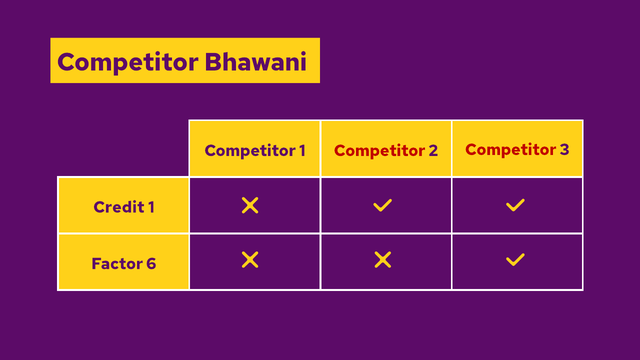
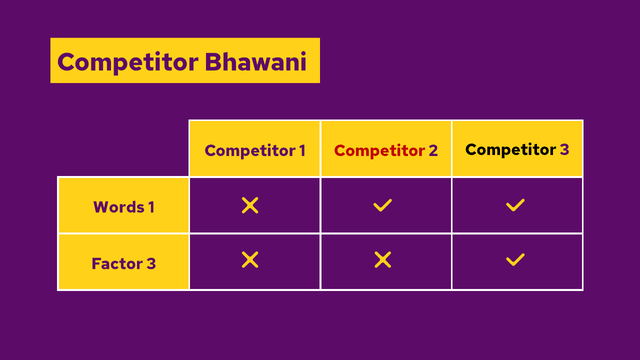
Competitor colour: red -> black (511, 150)
Credit: Credit -> Words (119, 207)
Factor 6: 6 -> 3 (151, 264)
